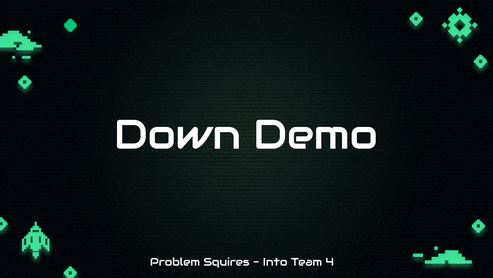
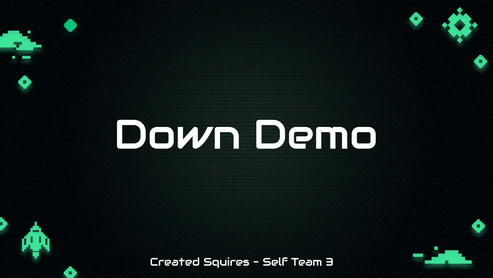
Problem: Problem -> Created (175, 261)
Into: Into -> Self (275, 261)
4: 4 -> 3 (330, 261)
